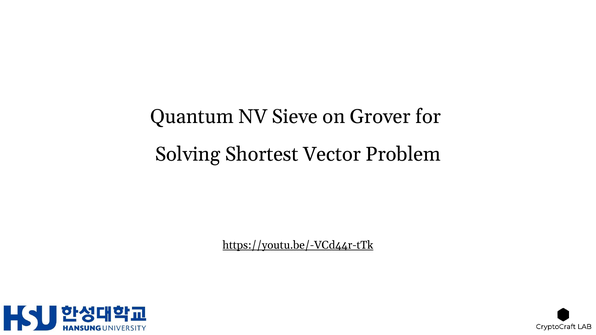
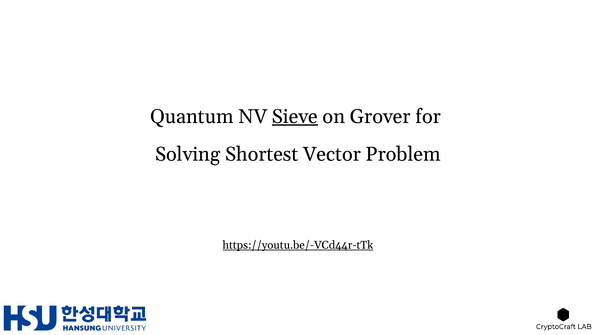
Sieve underline: none -> present (295, 117)
